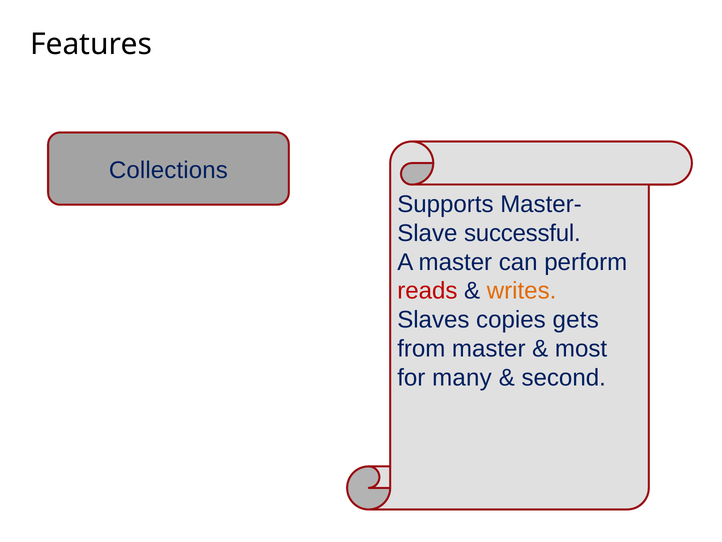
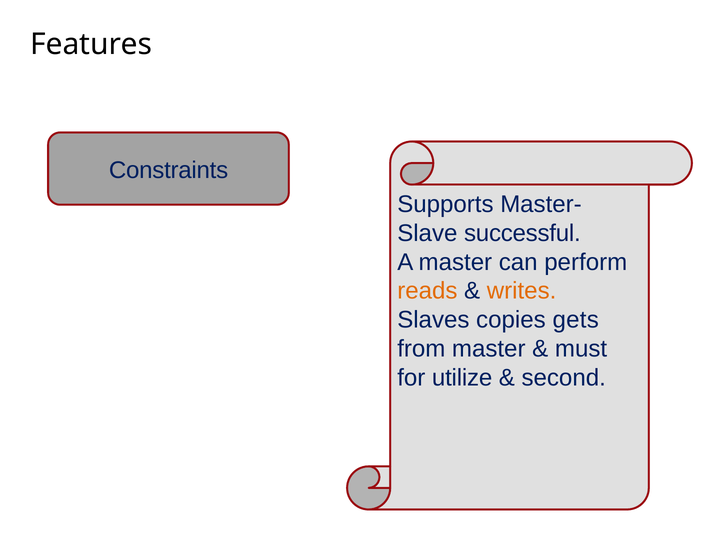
Collections: Collections -> Constraints (169, 170)
reads colour: red -> orange (427, 291)
most: most -> must (581, 349)
many: many -> utilize (462, 377)
